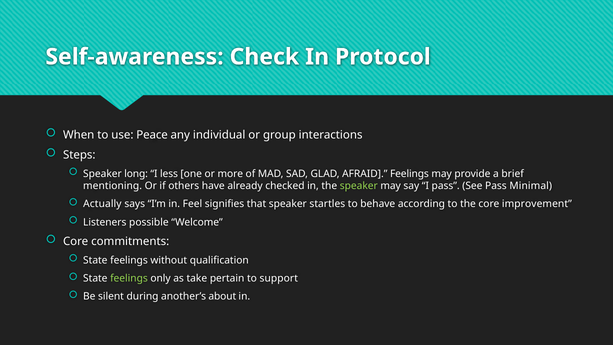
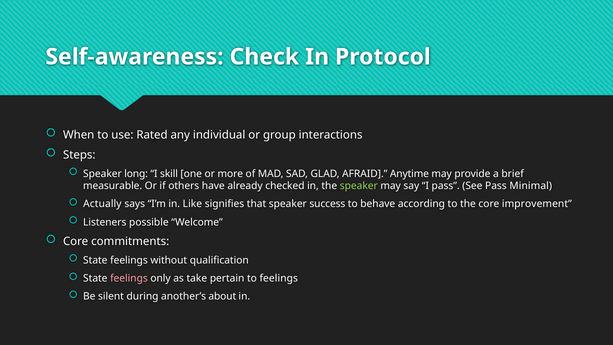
Peace: Peace -> Rated (152, 135)
less: less -> skill (169, 174)
AFRAID Feelings: Feelings -> Anytime (409, 174)
mentioning: mentioning -> measurable (113, 186)
Feel: Feel -> Like (192, 204)
startles: startles -> success (327, 204)
feelings colour: light green -> pink (129, 278)
to support: support -> feelings (279, 278)
